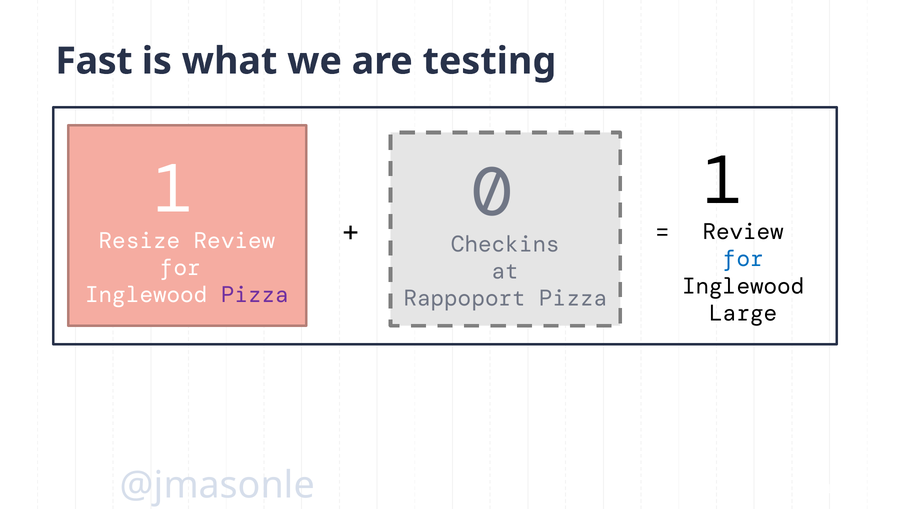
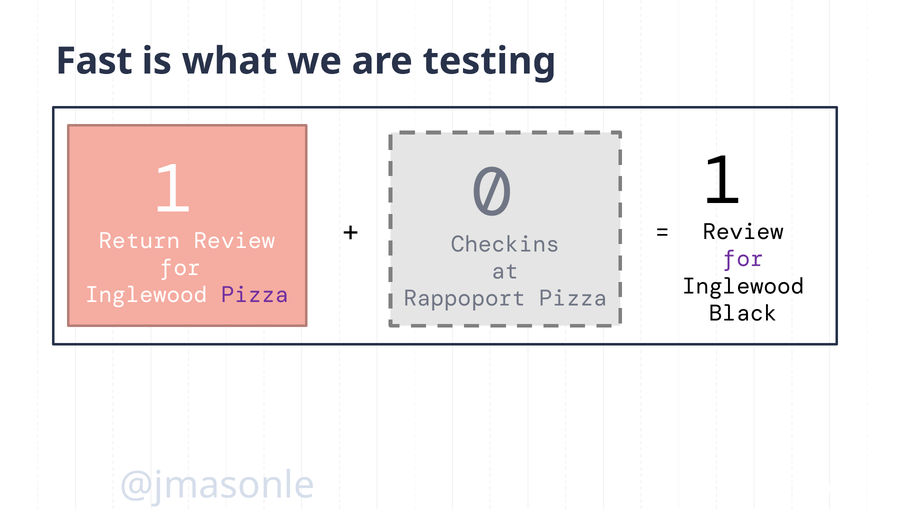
Resize: Resize -> Return (140, 241)
for colour: blue -> purple (743, 259)
Large: Large -> Black (743, 313)
